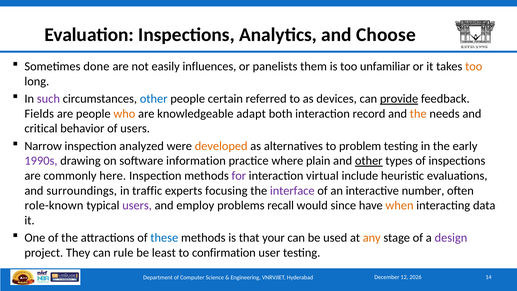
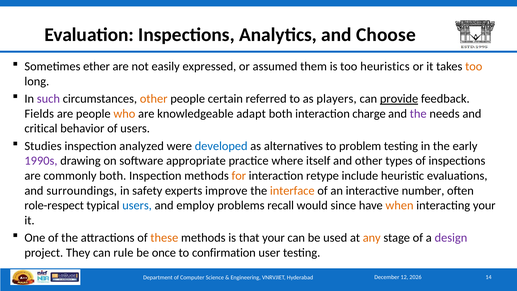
done: done -> ether (97, 66)
influences: influences -> expressed (209, 66)
panelists: panelists -> assumed (275, 66)
unfamiliar: unfamiliar -> heuristics (385, 66)
other colour: blue -> orange (154, 99)
devices: devices -> players (337, 99)
record: record -> charge (369, 114)
the colour: orange -> purple (418, 114)
Narrow: Narrow -> Studies (43, 146)
developed colour: orange -> blue (221, 146)
information: information -> appropriate (196, 161)
plain: plain -> itself (318, 161)
other underline: present -> none (369, 161)
commonly here: here -> both (113, 176)
for colour: purple -> orange (239, 176)
virtual: virtual -> retype (322, 176)
traffic: traffic -> safety (147, 190)
focusing: focusing -> improve (226, 190)
interface colour: purple -> orange (292, 190)
role-known: role-known -> role-respect (54, 205)
users colour: purple -> blue (137, 205)
interacting data: data -> your (484, 205)
these colour: blue -> orange (164, 238)
least: least -> once (164, 252)
